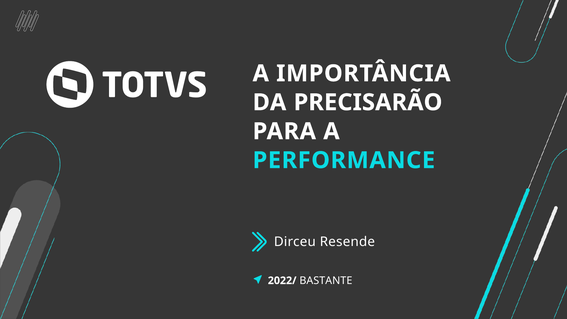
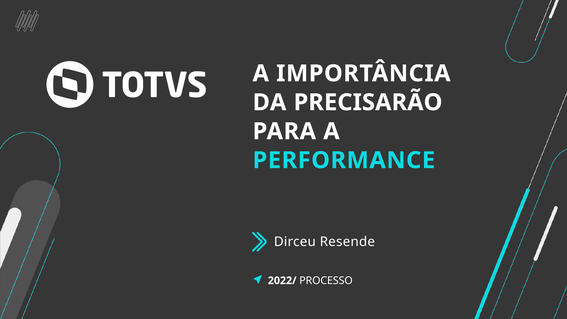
BASTANTE: BASTANTE -> PROCESSO (326, 280)
